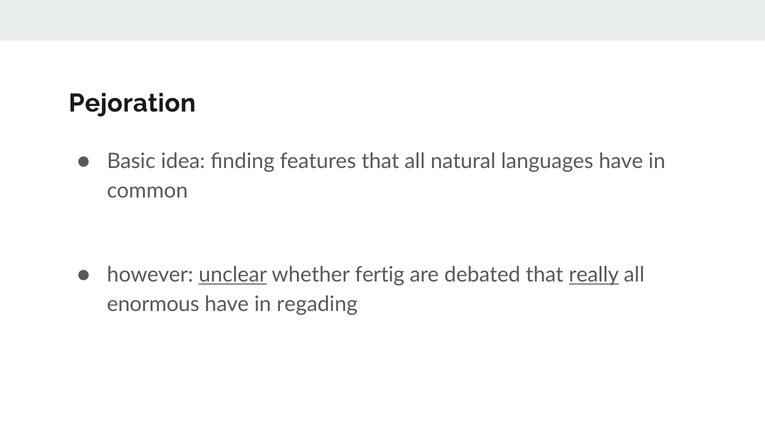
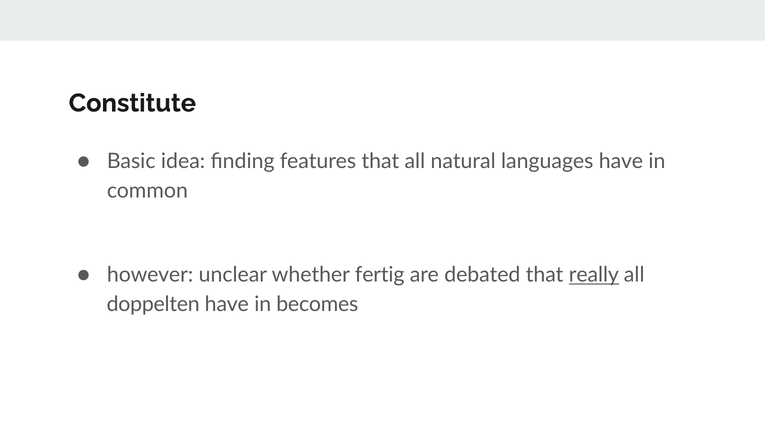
Pejoration: Pejoration -> Constitute (132, 103)
unclear underline: present -> none (233, 275)
enormous: enormous -> doppelten (153, 304)
regading: regading -> becomes (317, 304)
